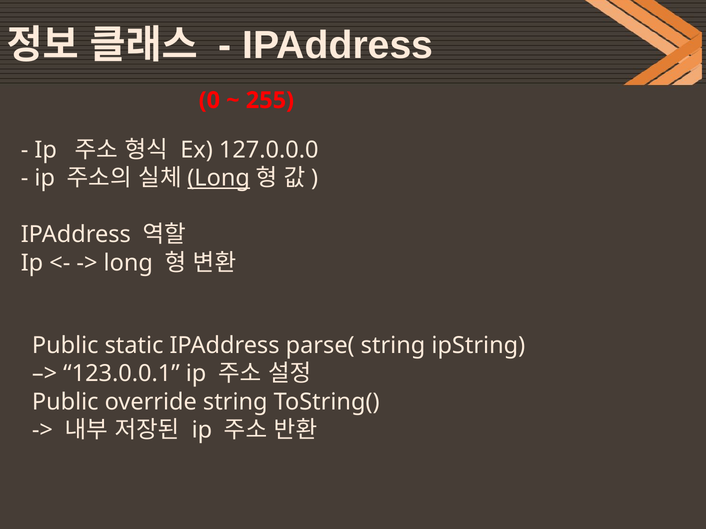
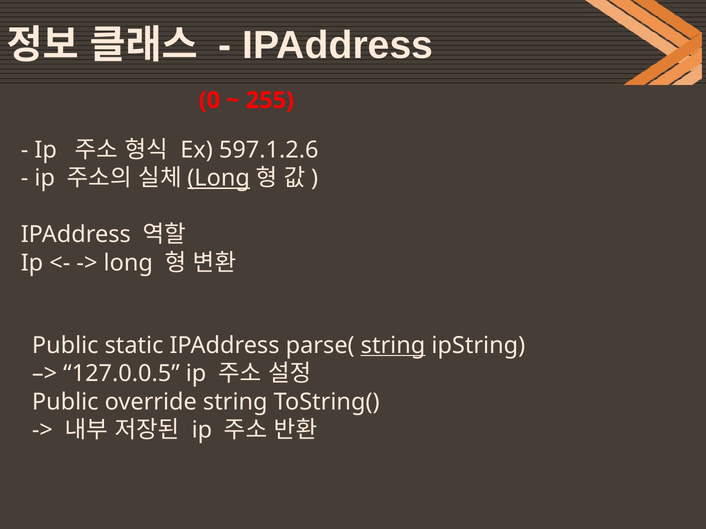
127.0.0.0: 127.0.0.0 -> 597.1.2.6 (269, 150)
string underline: none -> present (393, 346)
123.0.0.1: 123.0.0.1 -> 127.0.0.5 (121, 374)
